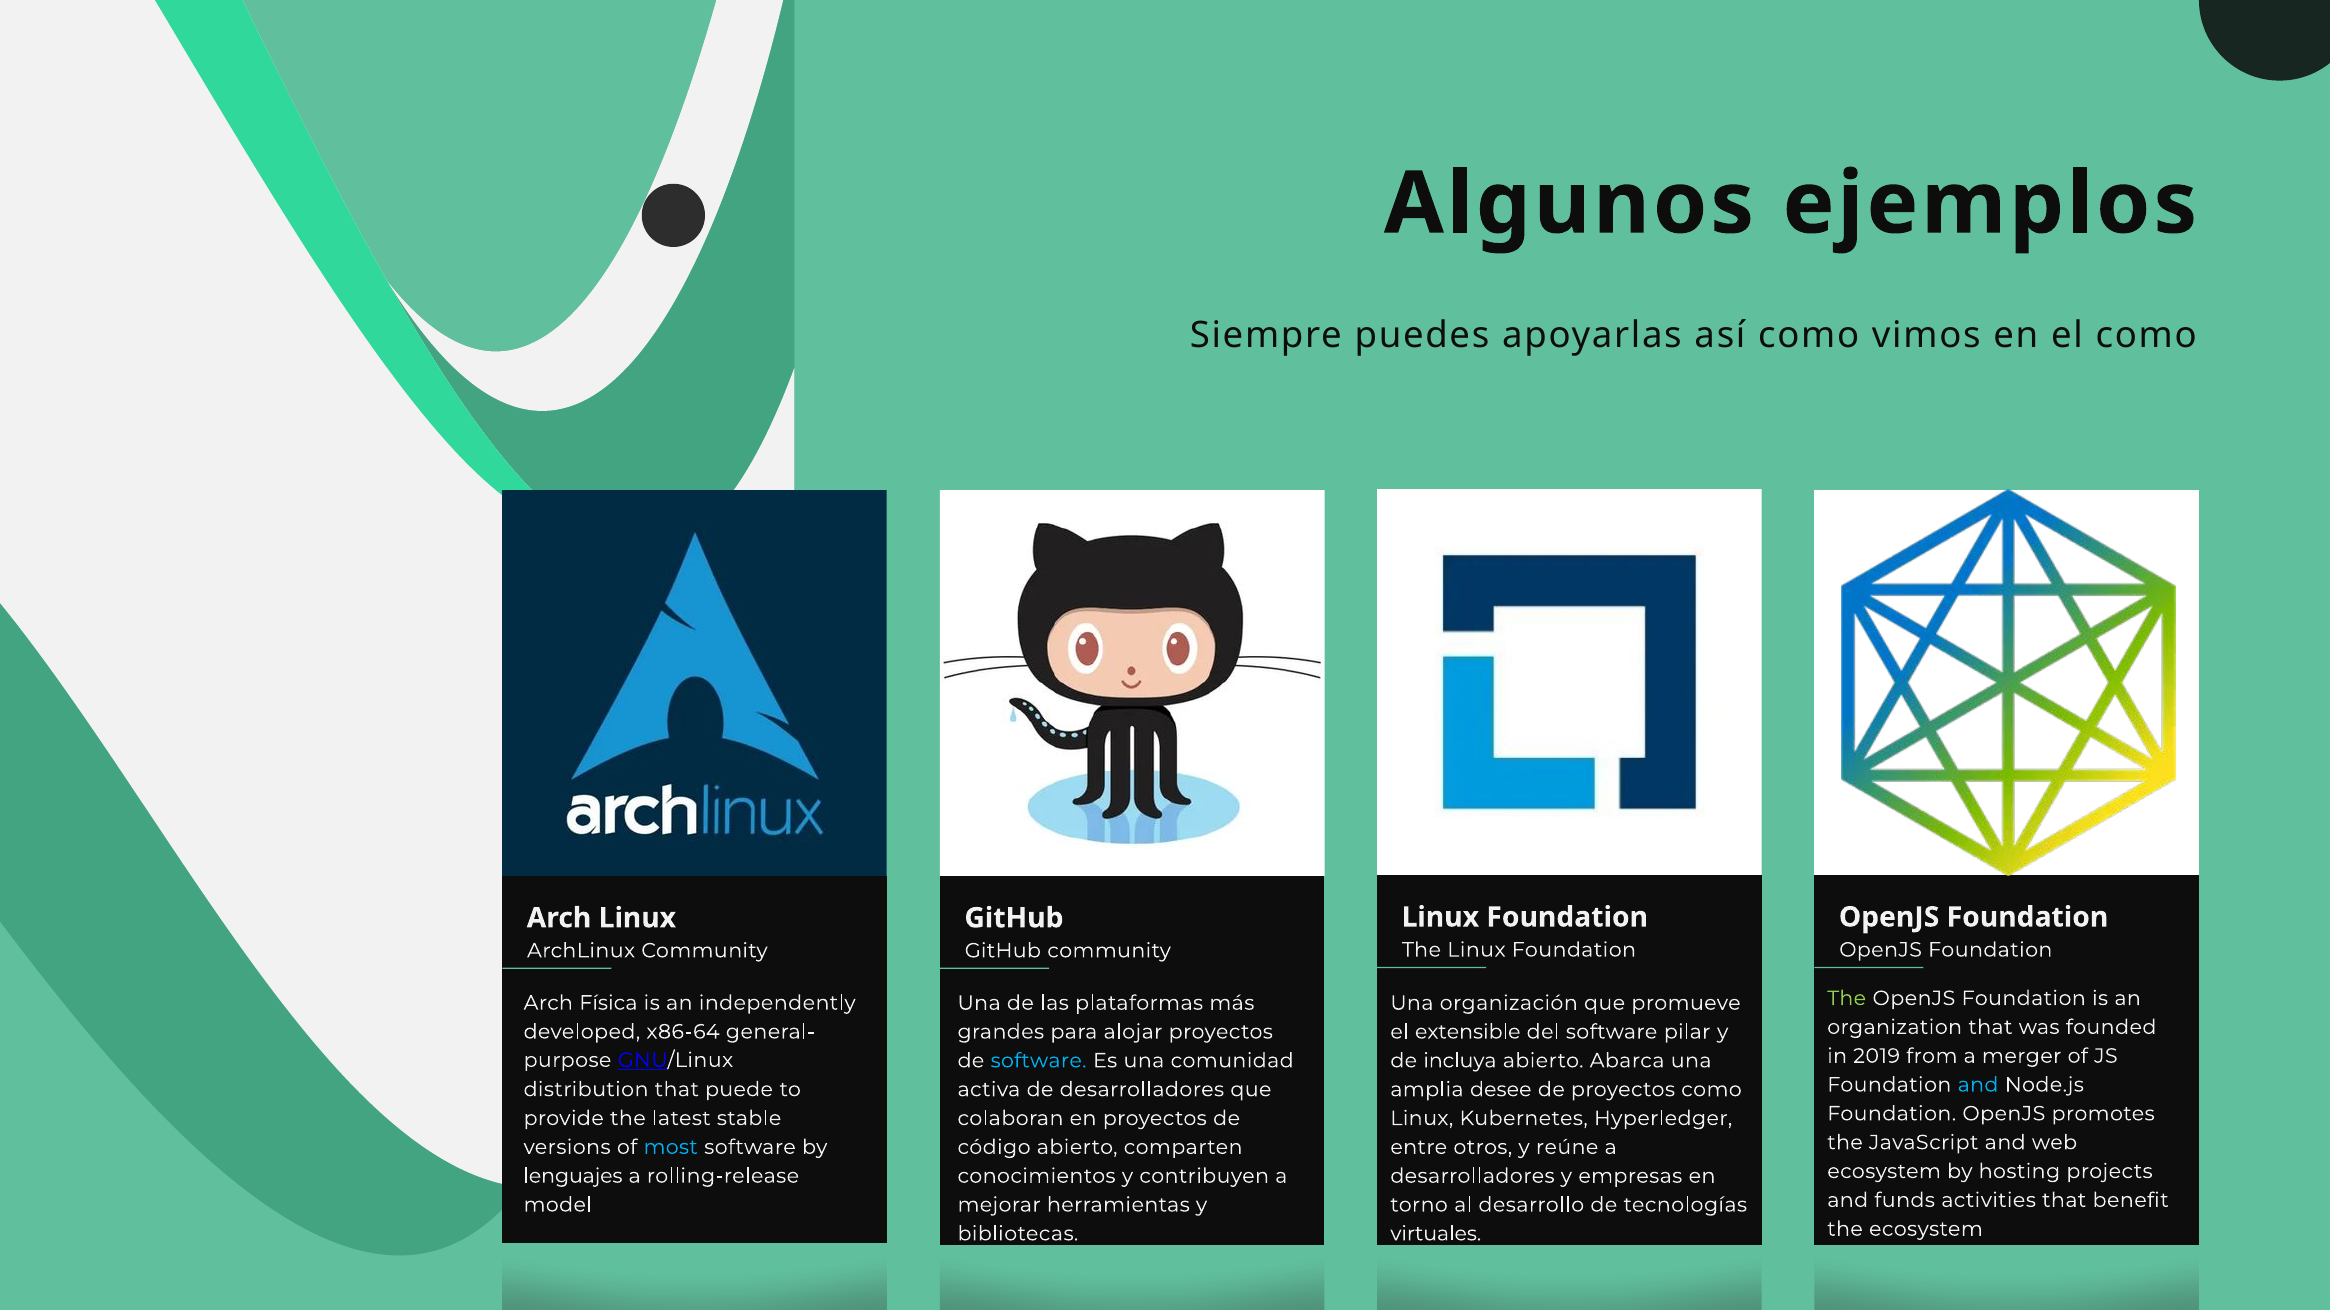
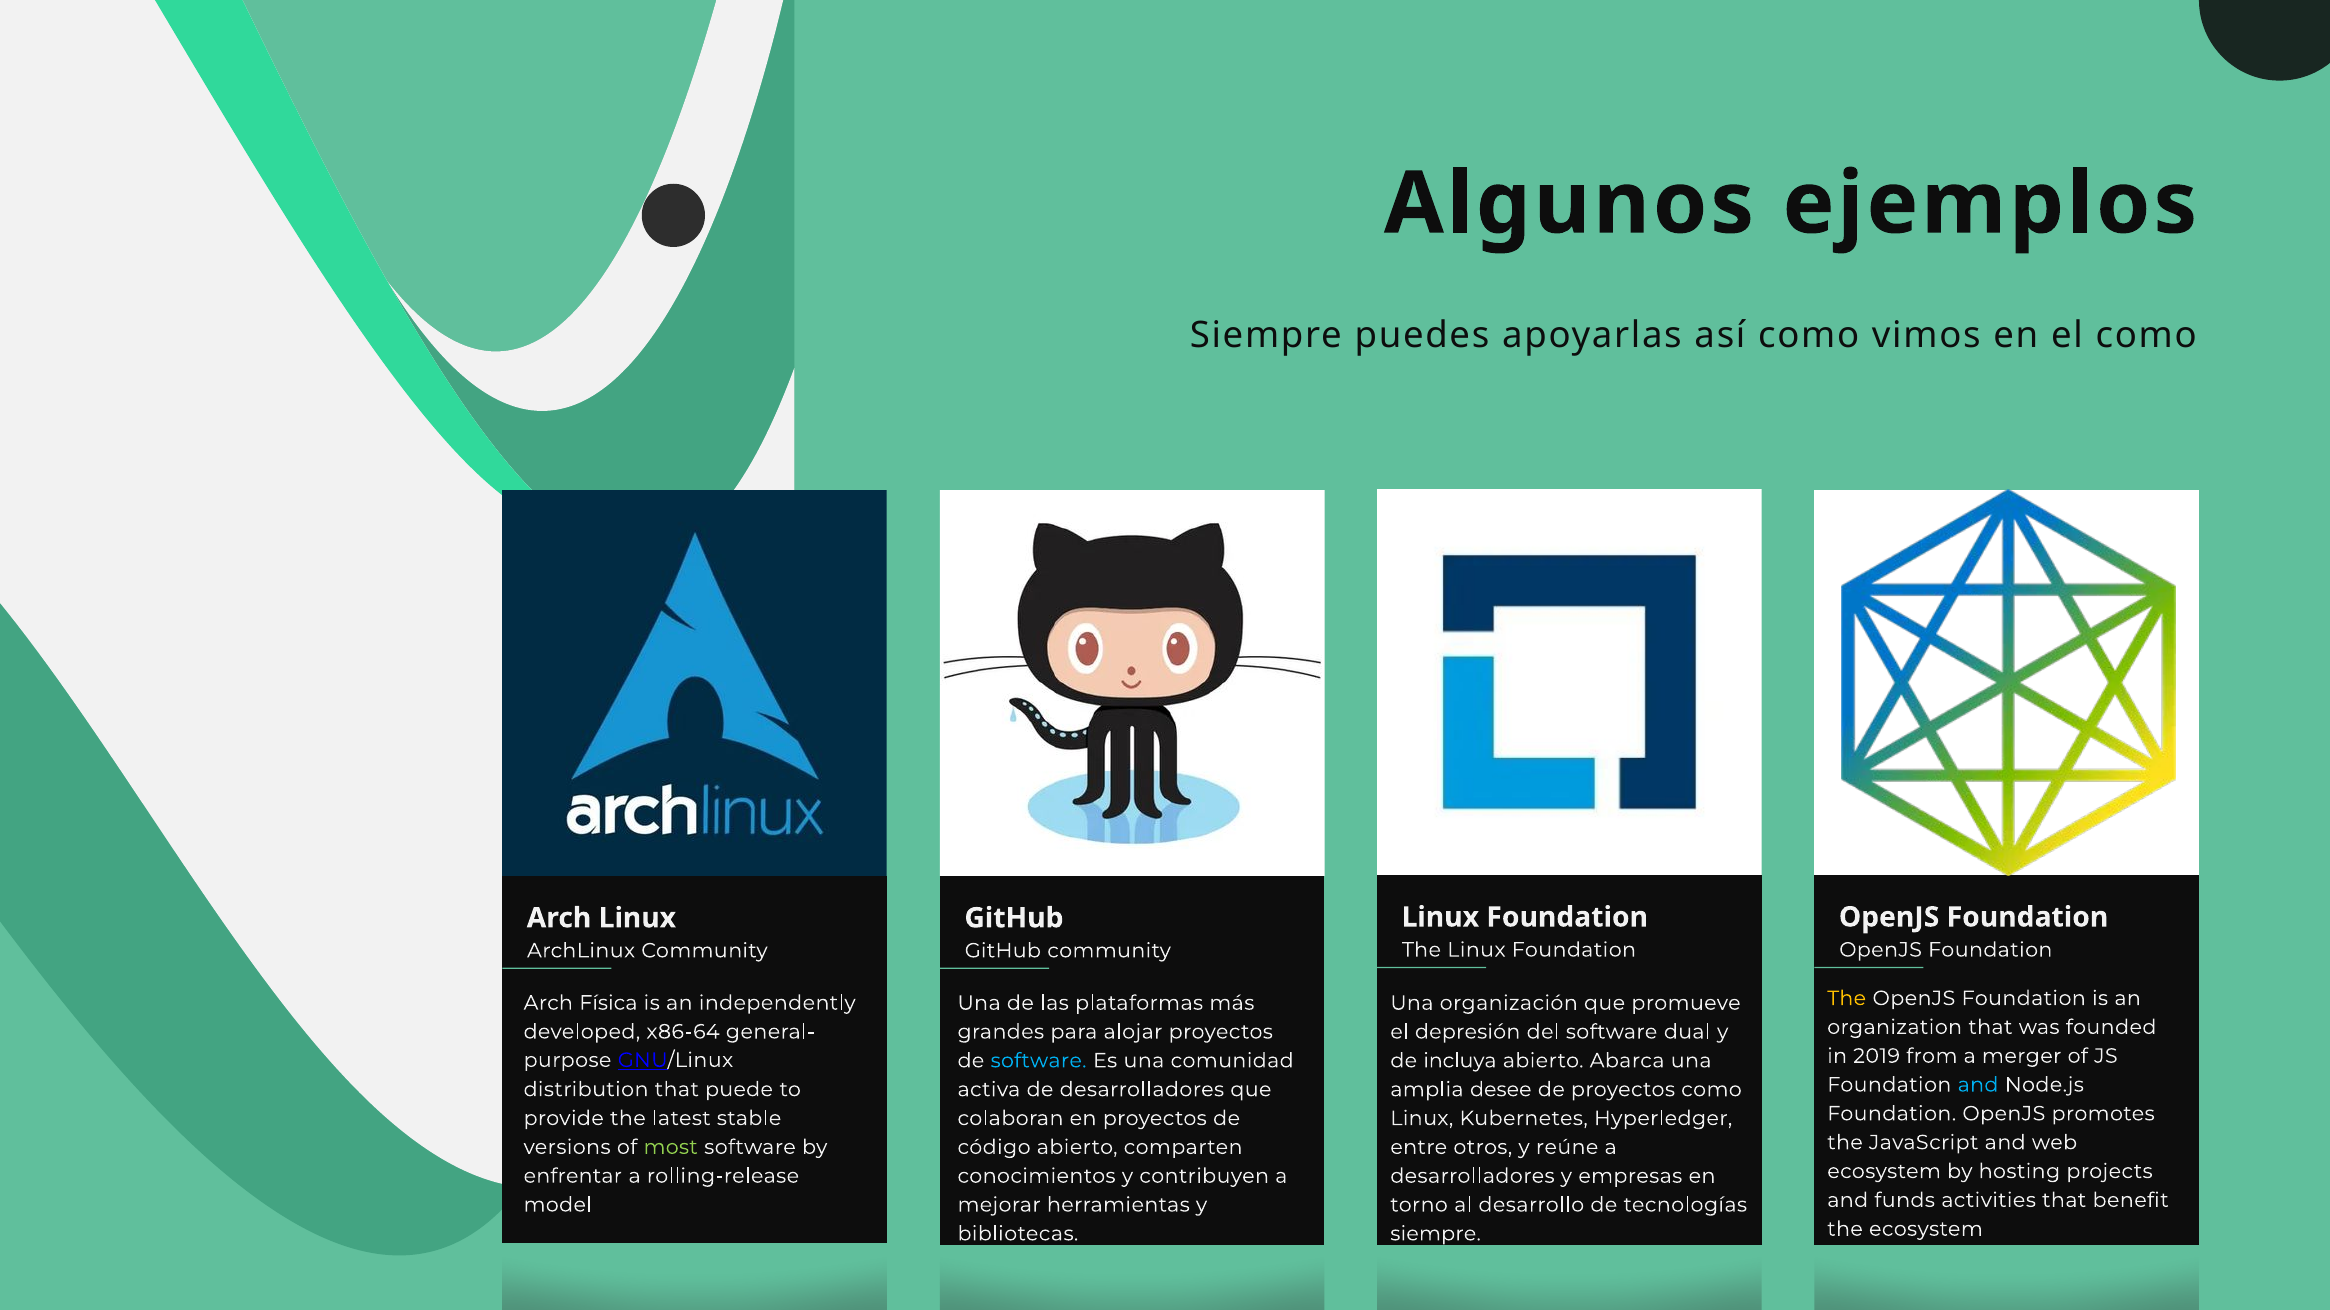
The colour: light green -> yellow (1847, 999)
extensible: extensible -> depresión (1468, 1032)
pilar: pilar -> dual (1687, 1032)
most colour: light blue -> light green (671, 1148)
lenguajes: lenguajes -> enfrentar (573, 1176)
virtuales: virtuales -> siempre (1436, 1234)
